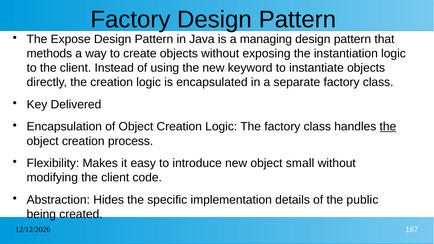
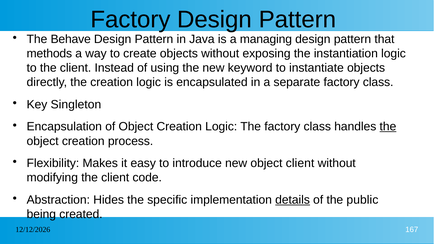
Expose: Expose -> Behave (71, 39)
Delivered: Delivered -> Singleton (76, 105)
object small: small -> client (300, 163)
details underline: none -> present (293, 200)
